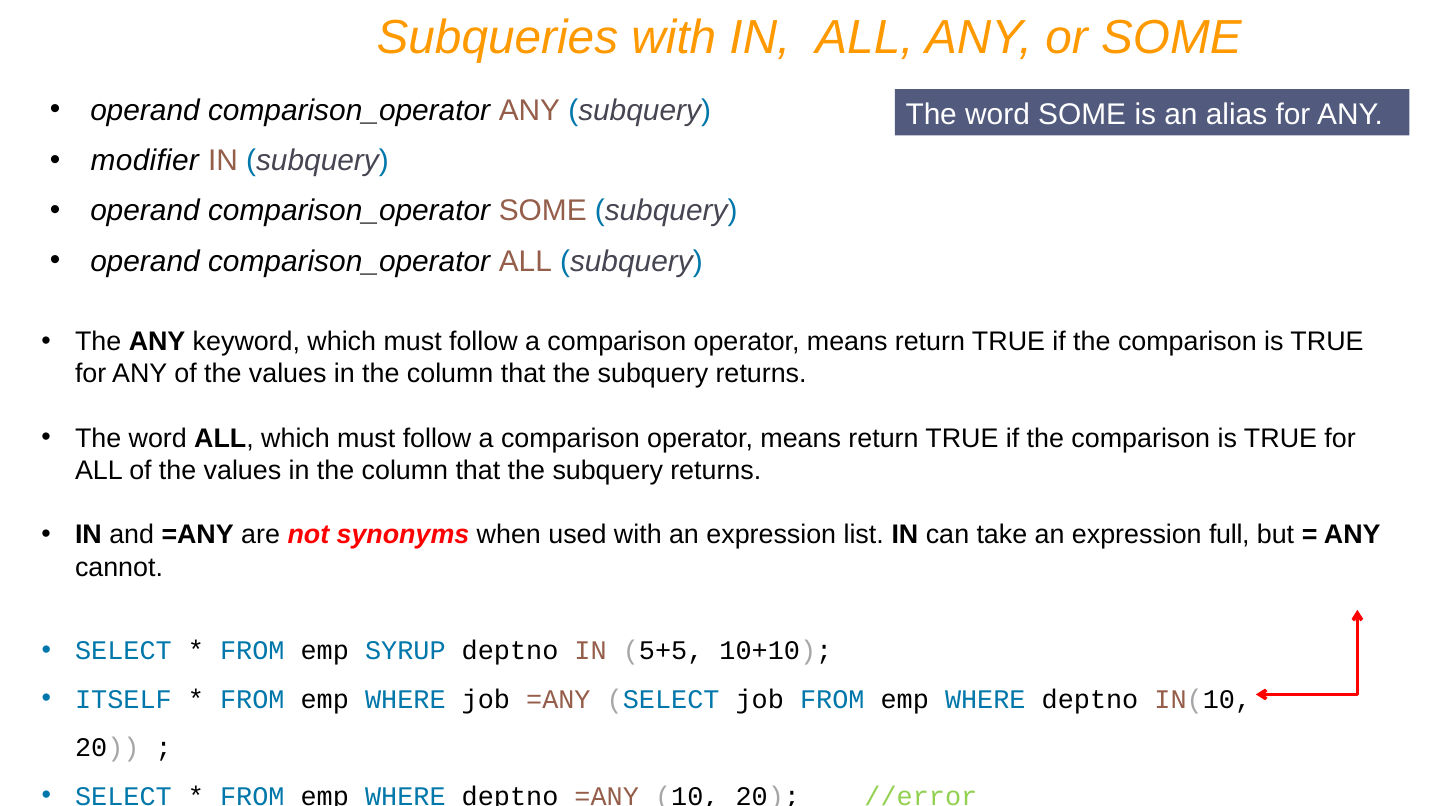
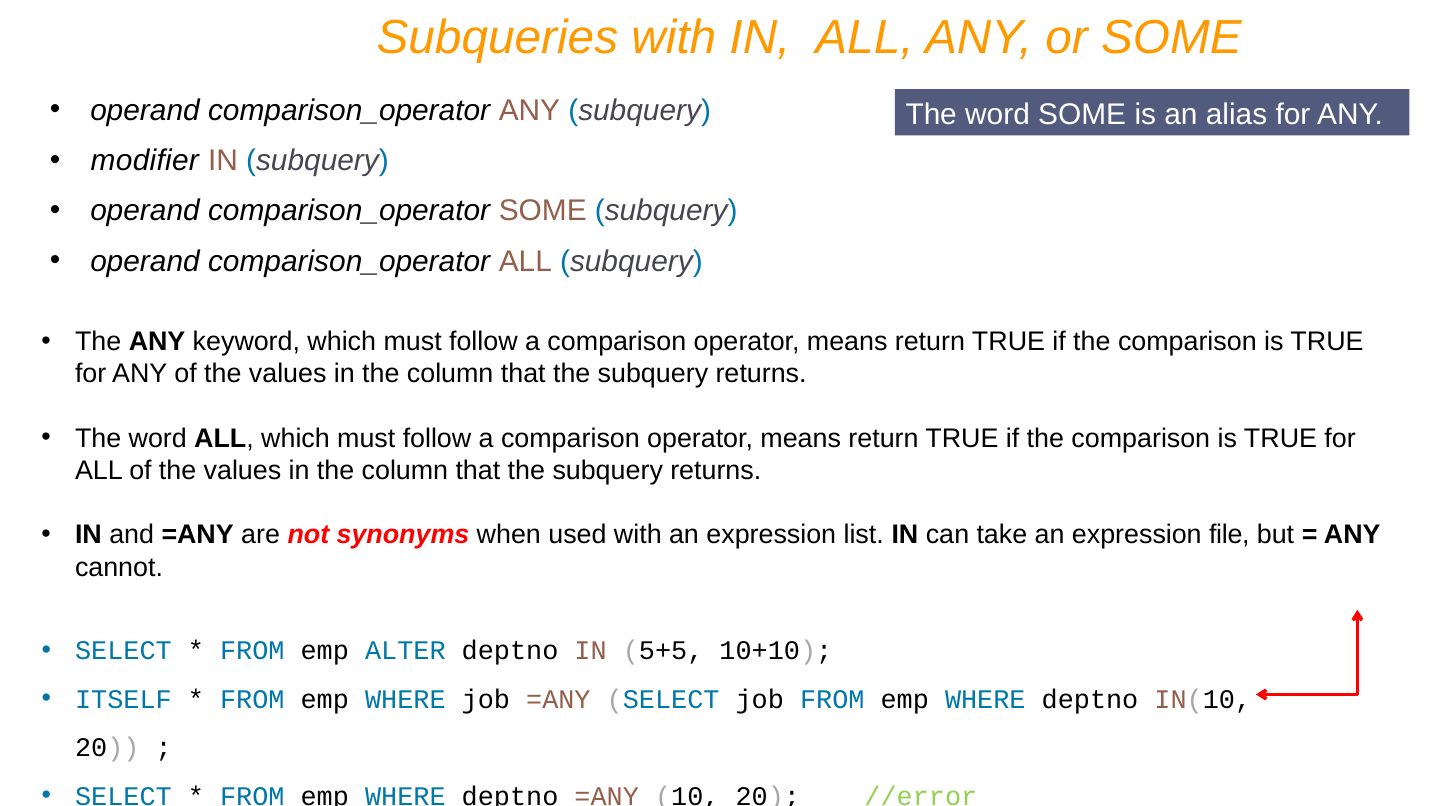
full: full -> file (1229, 535)
SYRUP: SYRUP -> ALTER (405, 651)
